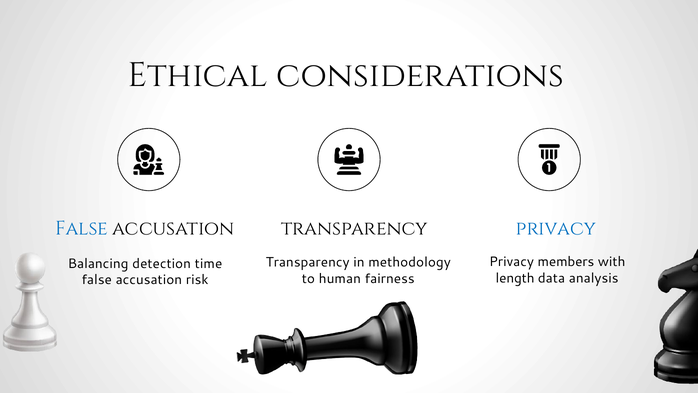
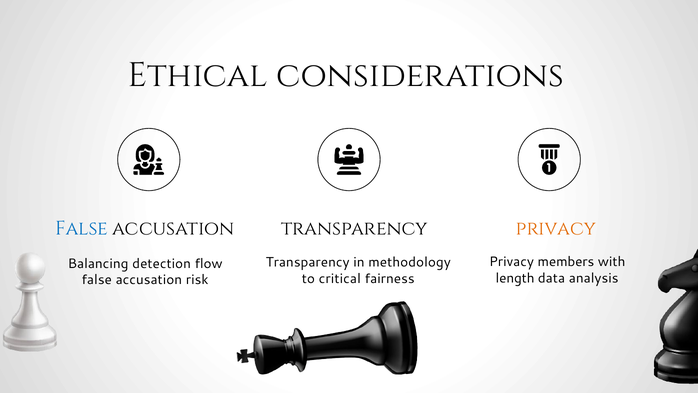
privacy colour: blue -> orange (556, 228)
time: time -> flow (209, 263)
human: human -> critical (340, 278)
